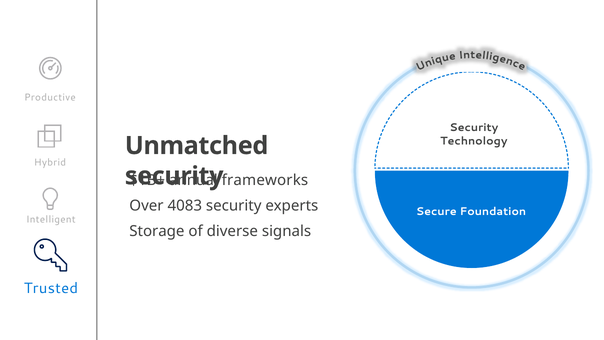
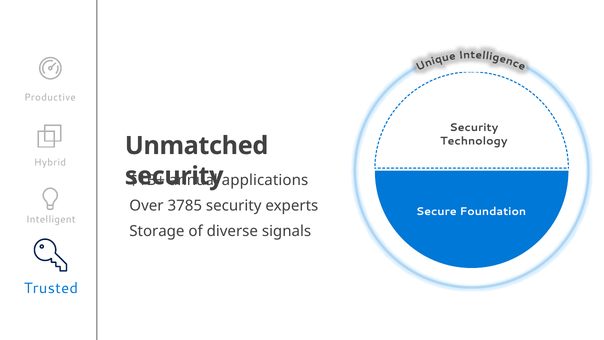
frameworks: frameworks -> applications (265, 180)
4083: 4083 -> 3785 (185, 206)
